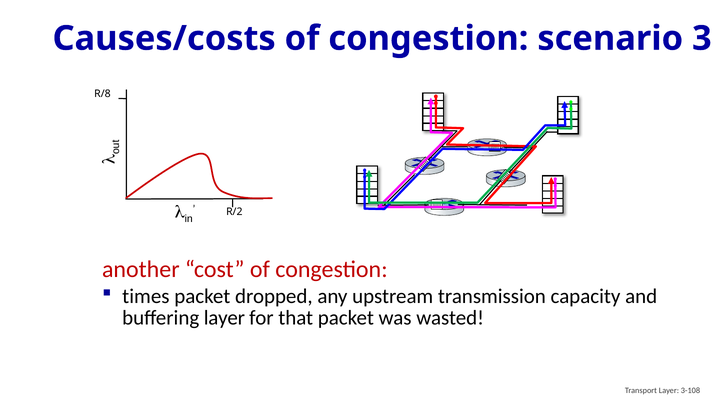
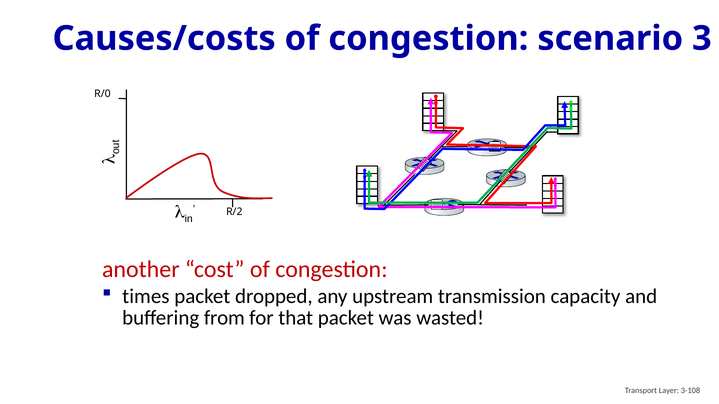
R/8: R/8 -> R/0 (102, 94)
buffering layer: layer -> from (224, 318)
